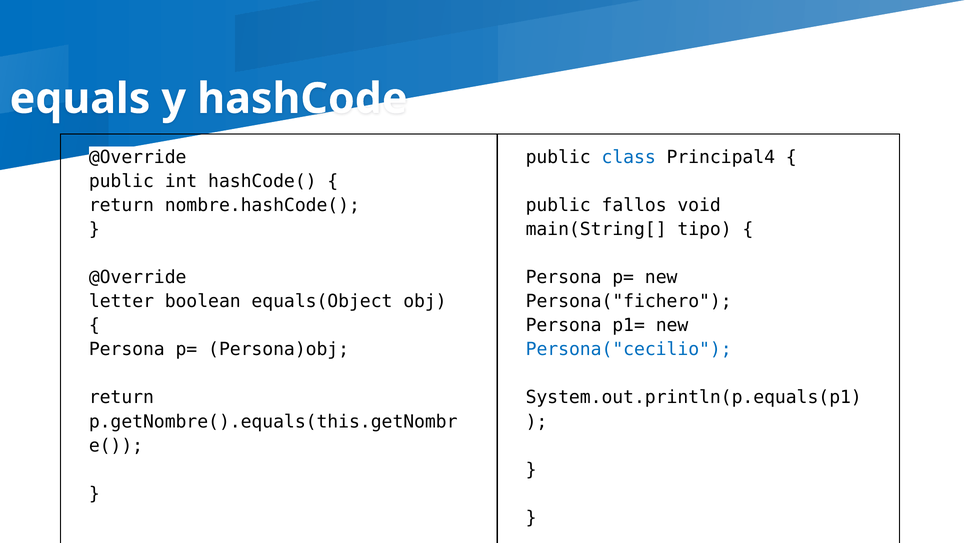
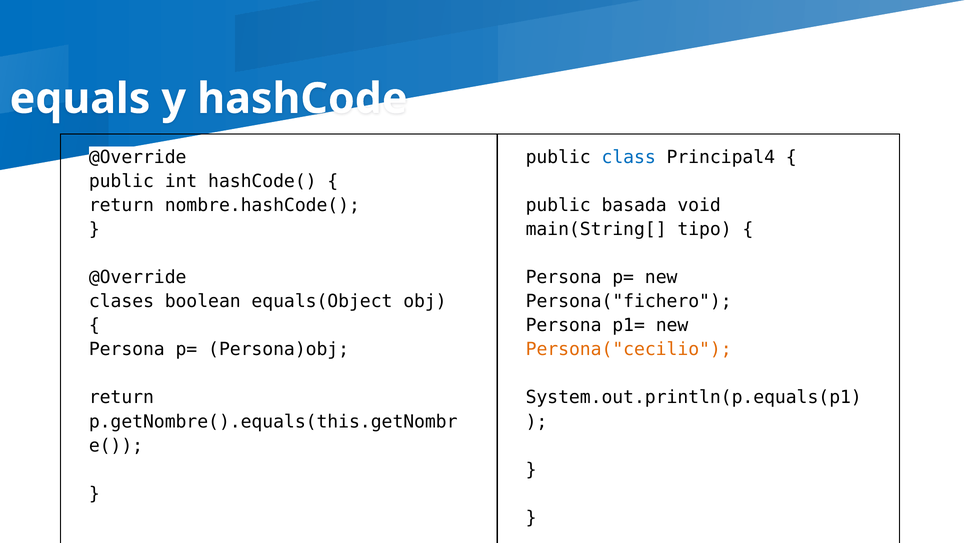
fallos: fallos -> basada (634, 206)
letter: letter -> clases (121, 302)
Persona("cecilio colour: blue -> orange (629, 350)
